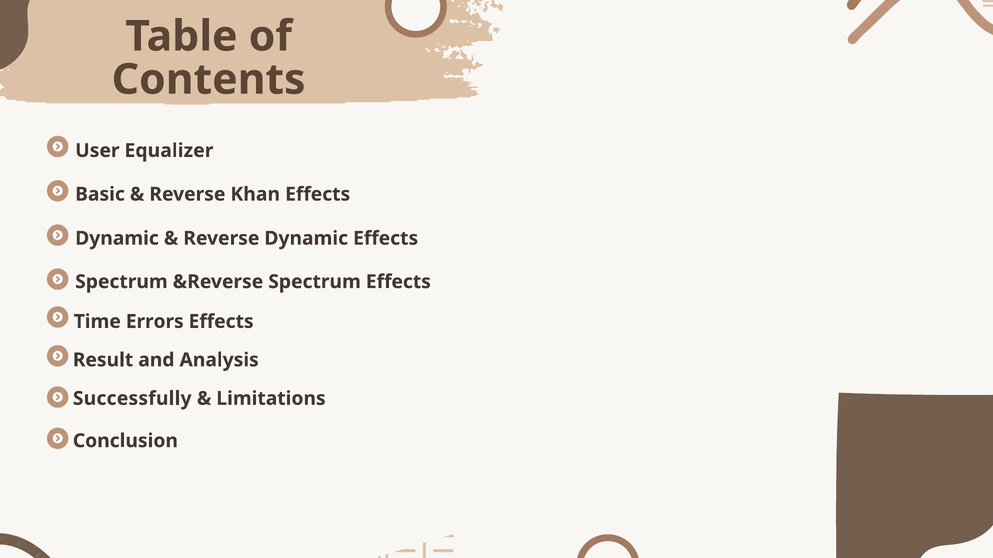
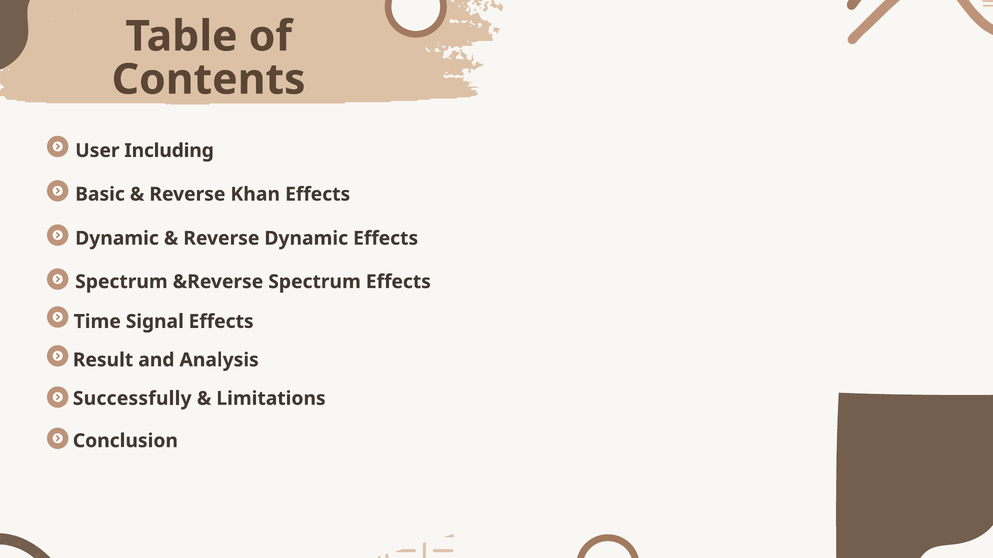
Equalizer: Equalizer -> Including (169, 151)
Errors: Errors -> Signal (155, 322)
